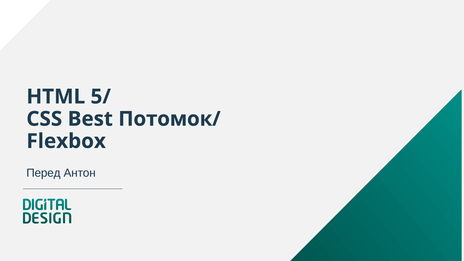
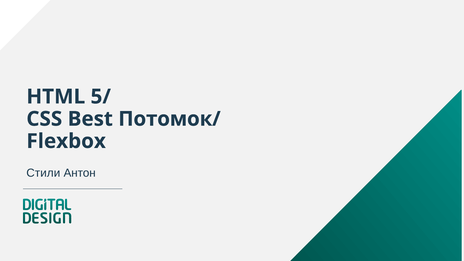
Перед: Перед -> Стили (43, 173)
